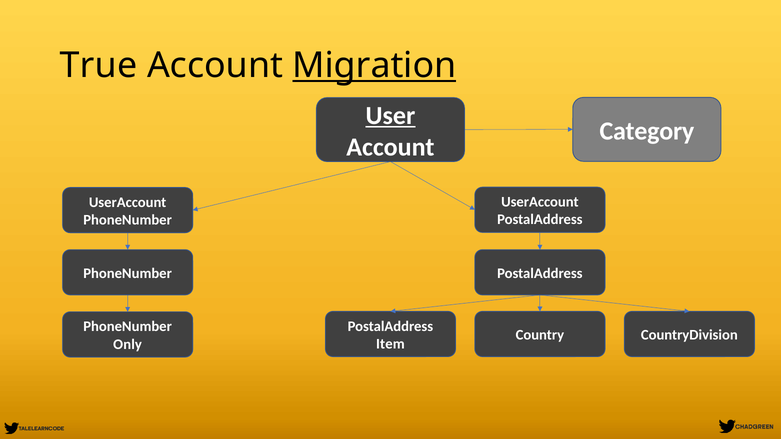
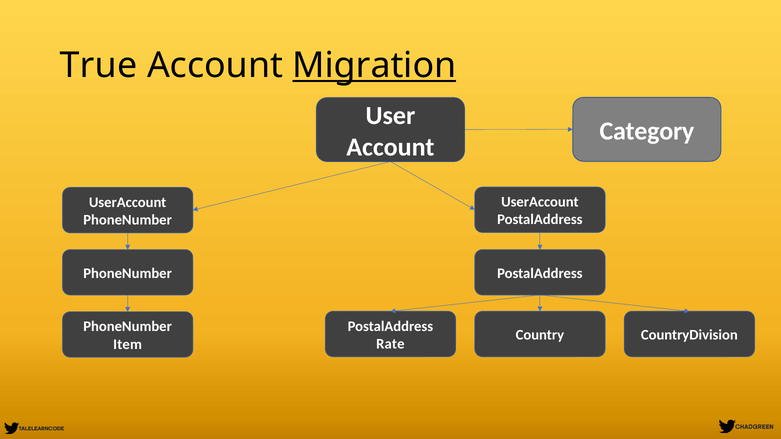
User underline: present -> none (390, 116)
Item: Item -> Rate (390, 344)
Only: Only -> Item (128, 344)
